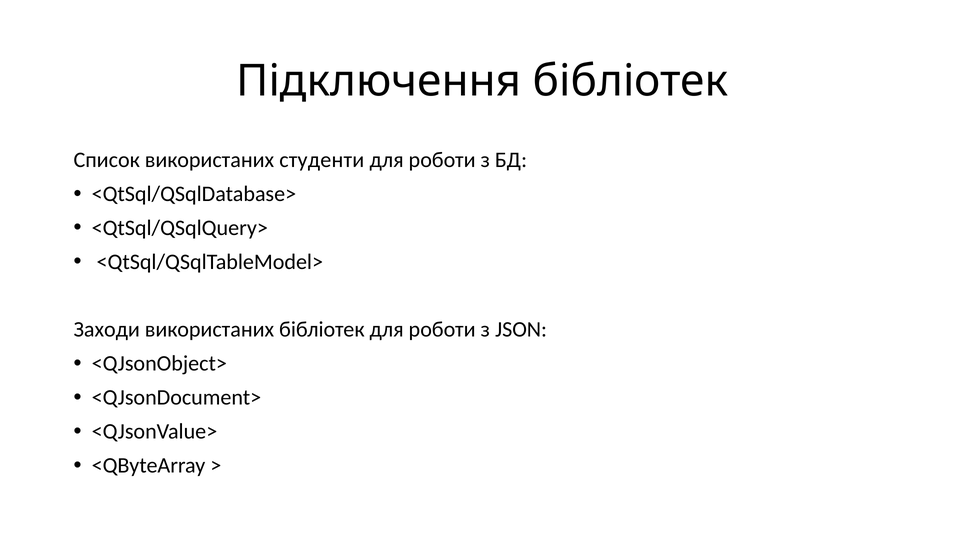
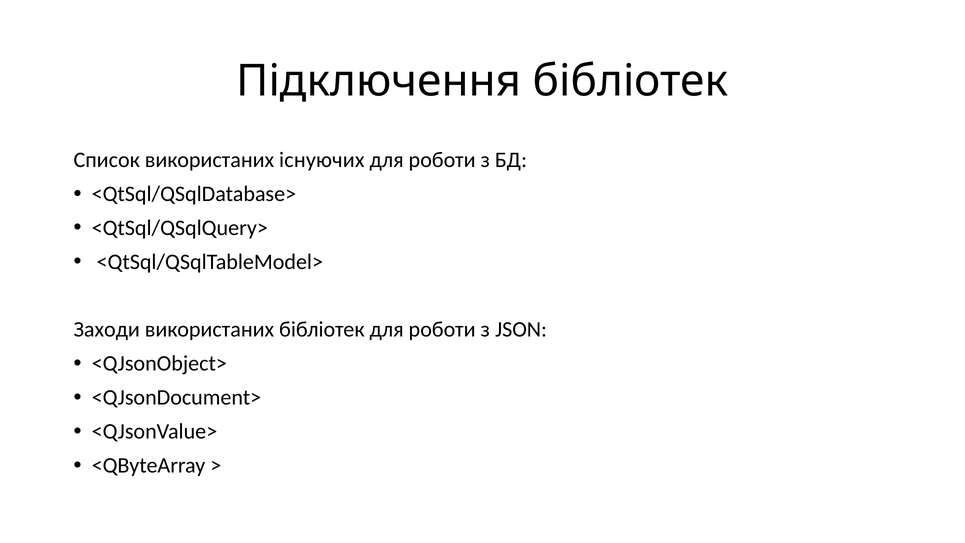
студенти: студенти -> існуючих (322, 160)
